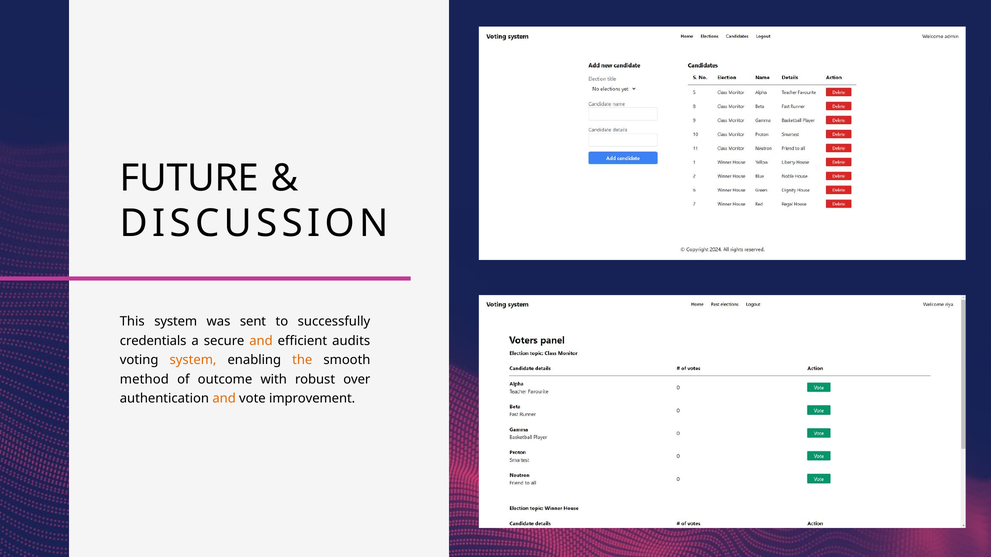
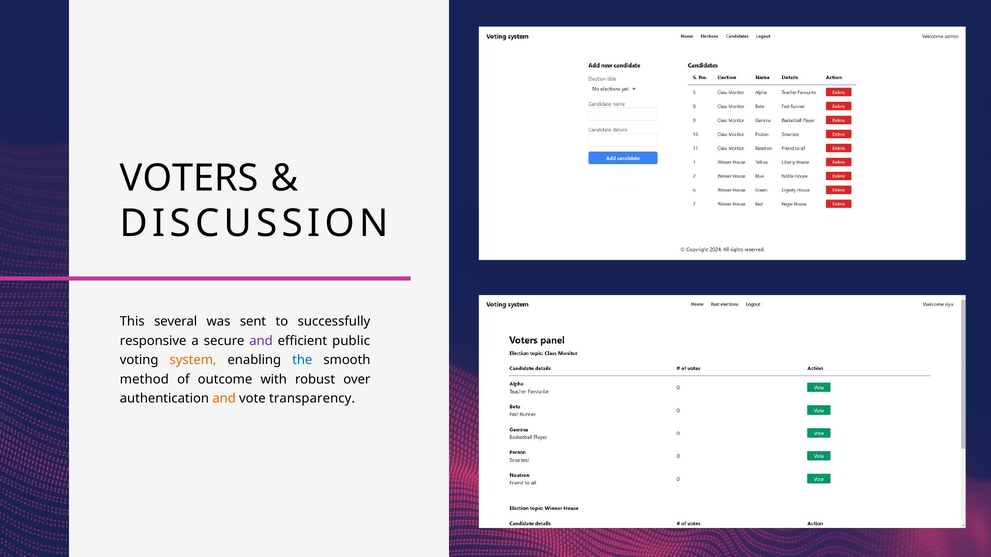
FUTURE: FUTURE -> VOTERS (189, 179)
This system: system -> several (176, 322)
credentials: credentials -> responsive (153, 341)
and colour: orange -> purple (261, 341)
audits: audits -> public (351, 341)
the colour: orange -> blue (302, 360)
improvement: improvement -> transparency (312, 399)
